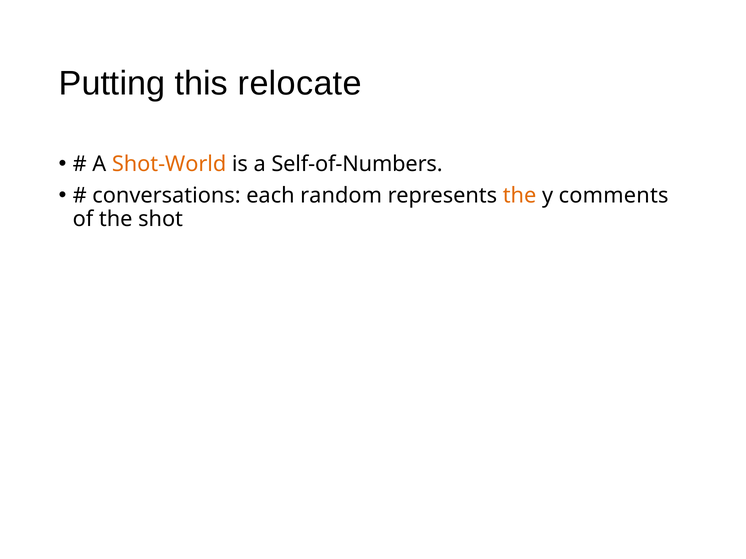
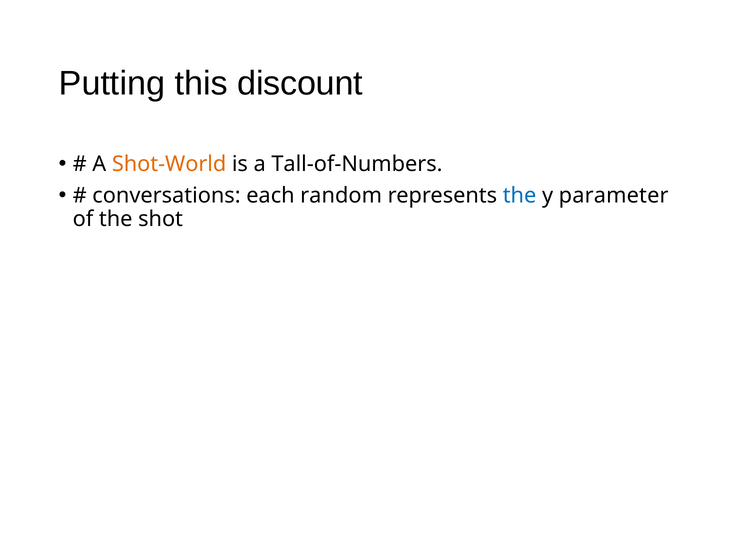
relocate: relocate -> discount (300, 84)
Self-of-Numbers: Self-of-Numbers -> Tall-of-Numbers (357, 164)
the colour: orange -> blue (520, 196)
comments: comments -> parameter (614, 196)
